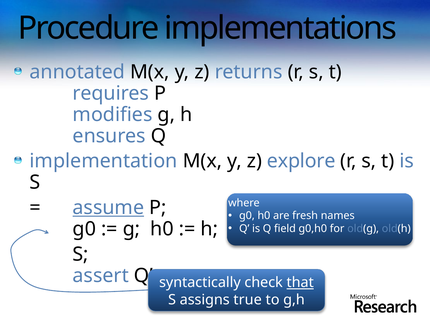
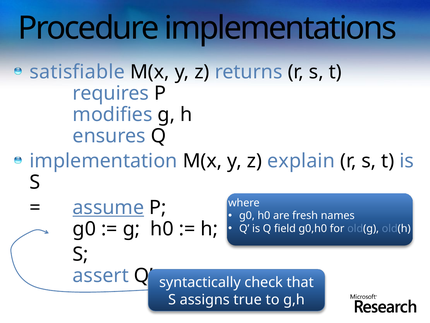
annotated: annotated -> satisfiable (77, 72)
explore: explore -> explain (301, 161)
that underline: present -> none (300, 282)
